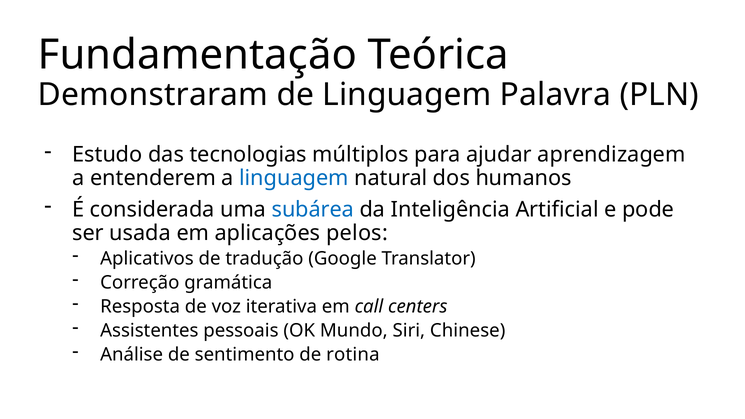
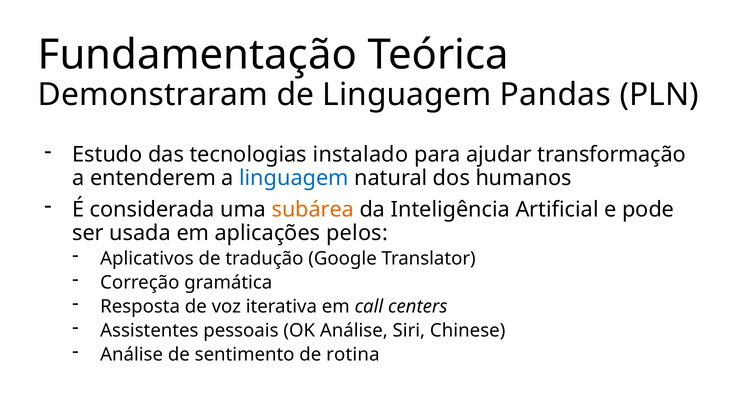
Palavra: Palavra -> Pandas (555, 95)
múltiplos: múltiplos -> instalado (360, 155)
aprendizagem: aprendizagem -> transformação (612, 155)
subárea colour: blue -> orange (313, 209)
OK Mundo: Mundo -> Análise (354, 330)
